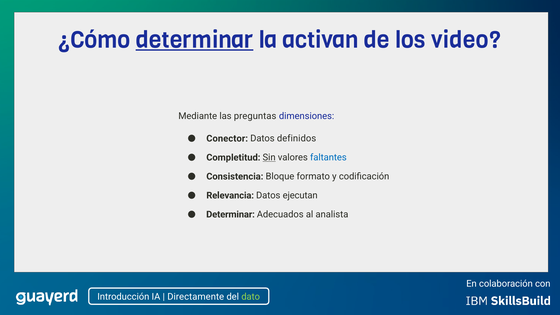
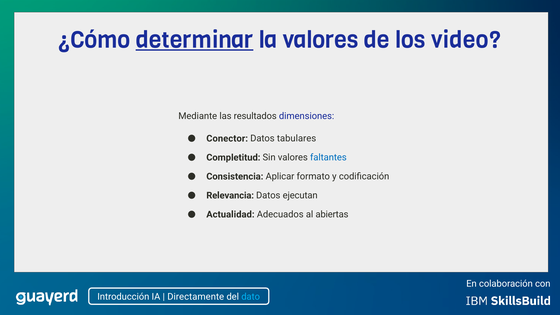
la activan: activan -> valores (321, 40)
preguntas: preguntas -> resultados (255, 116)
definidos: definidos -> tabulares (297, 138)
Sin underline: present -> none (269, 157)
Bloque: Bloque -> Aplicar (280, 176)
Determinar: Determinar -> Actualidad (230, 214)
analista: analista -> abiertas (332, 214)
dato colour: light green -> light blue (251, 297)
